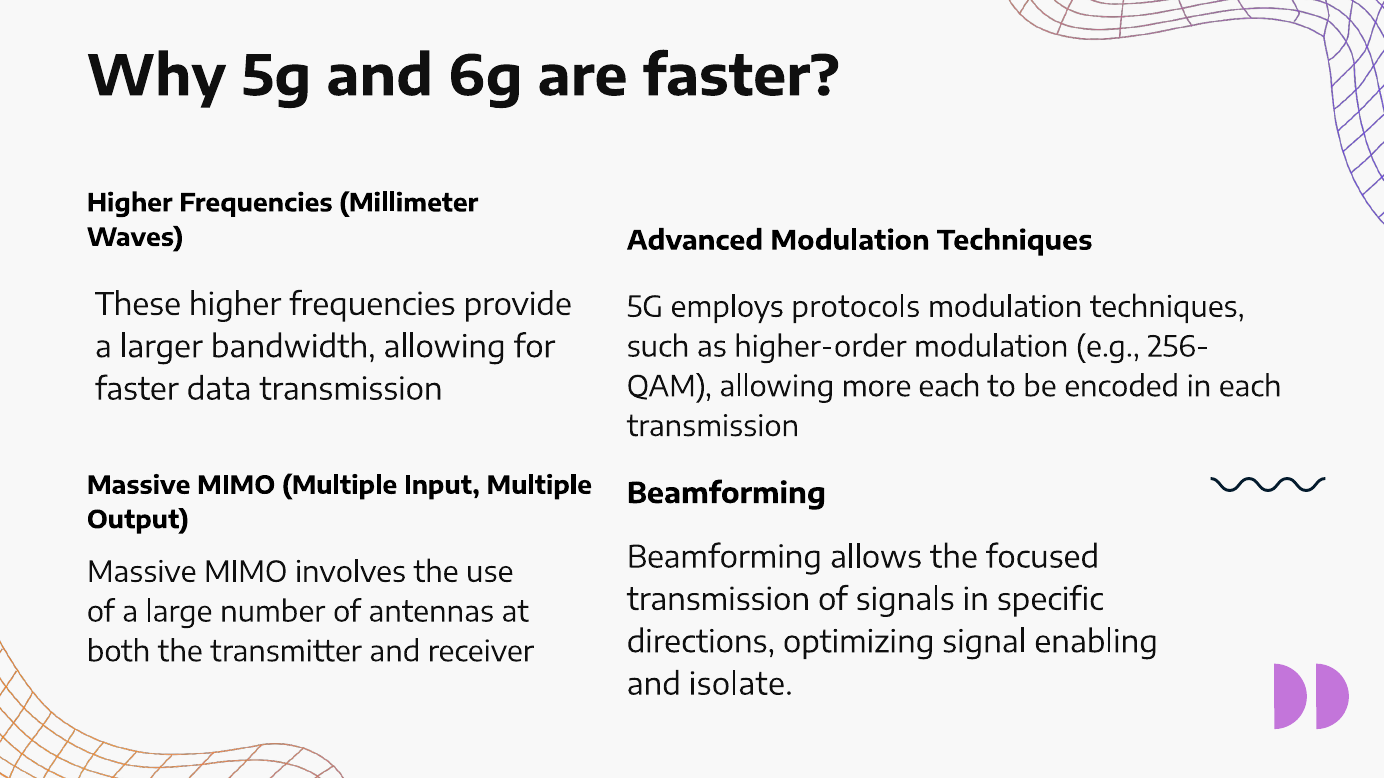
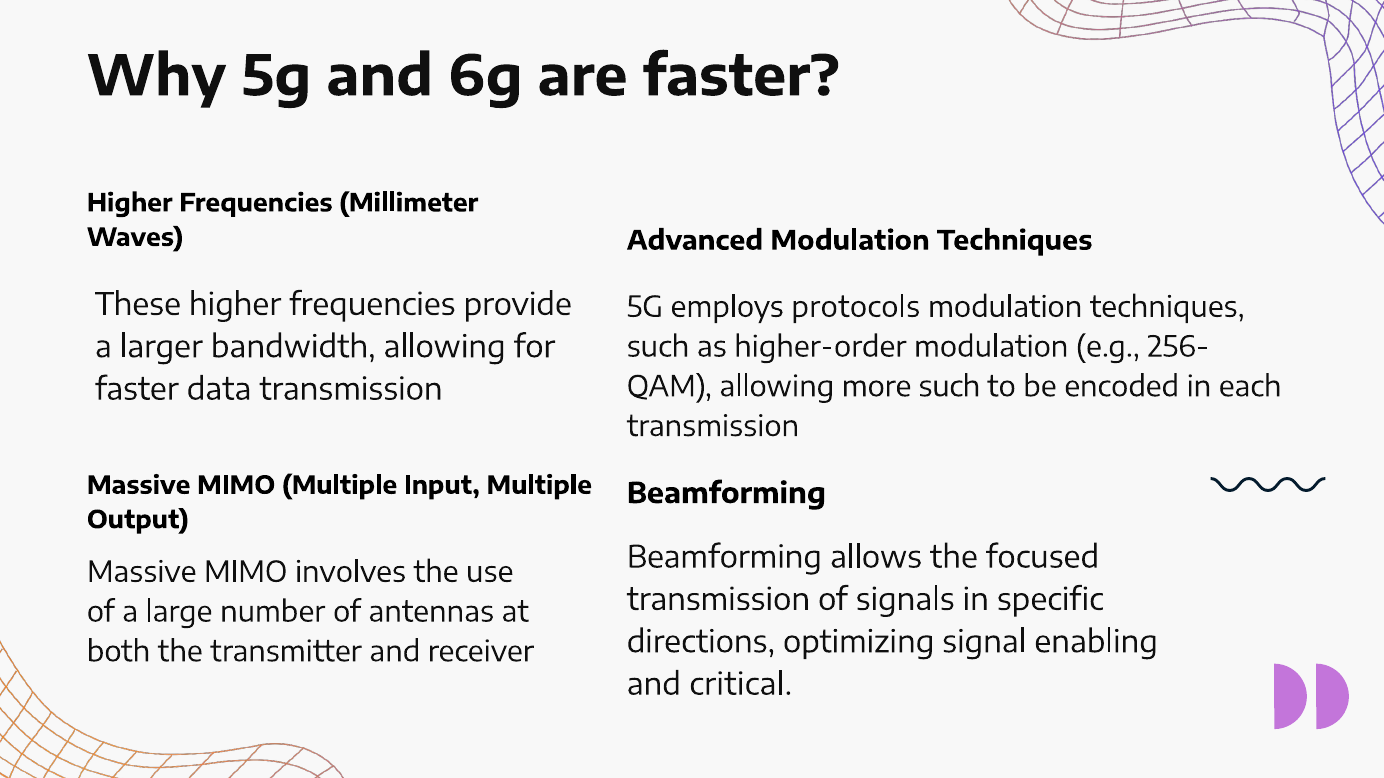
more each: each -> such (949, 387)
isolate: isolate -> critical (741, 685)
